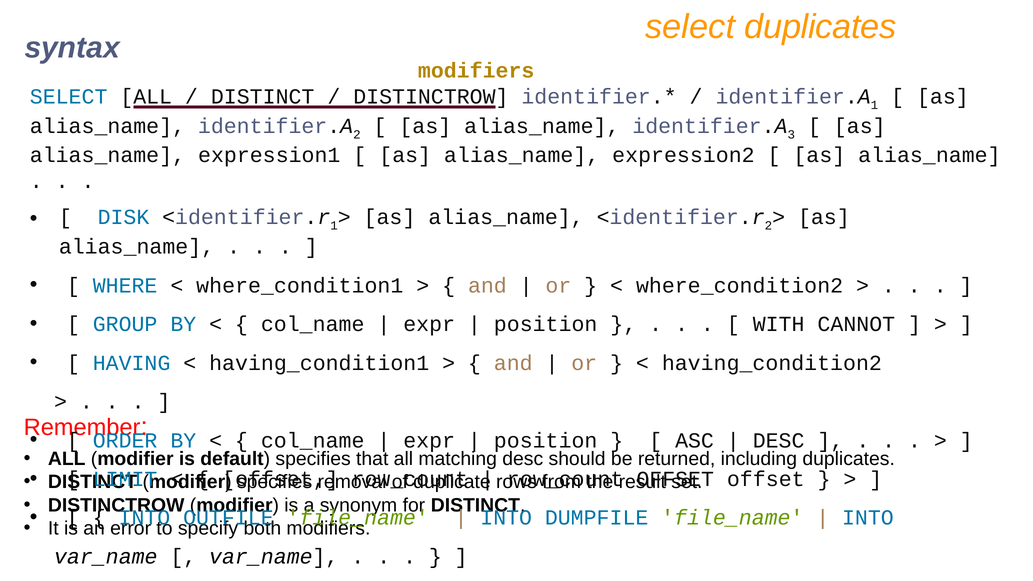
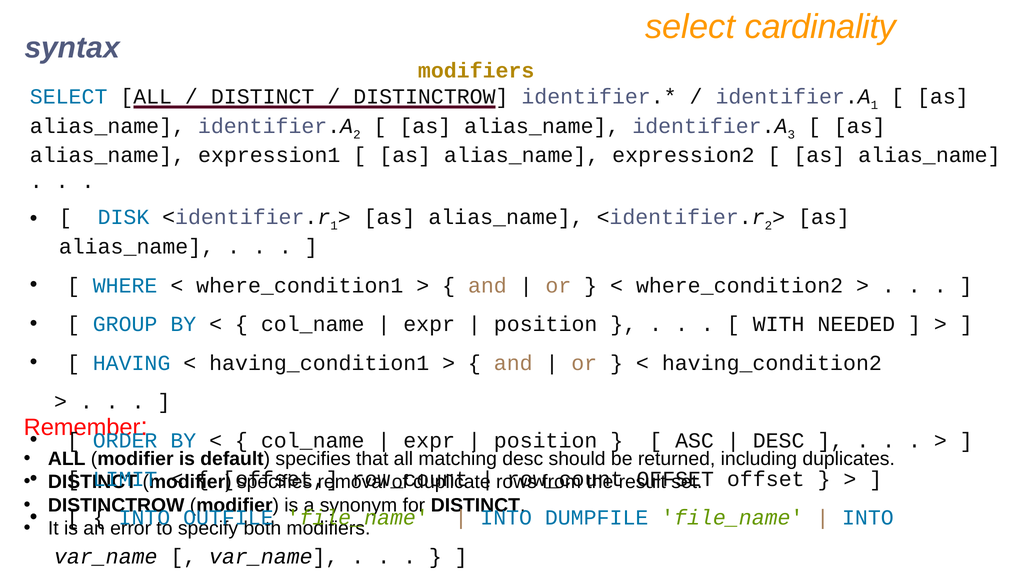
select duplicates: duplicates -> cardinality (820, 27)
CANNOT: CANNOT -> NEEDED (856, 324)
